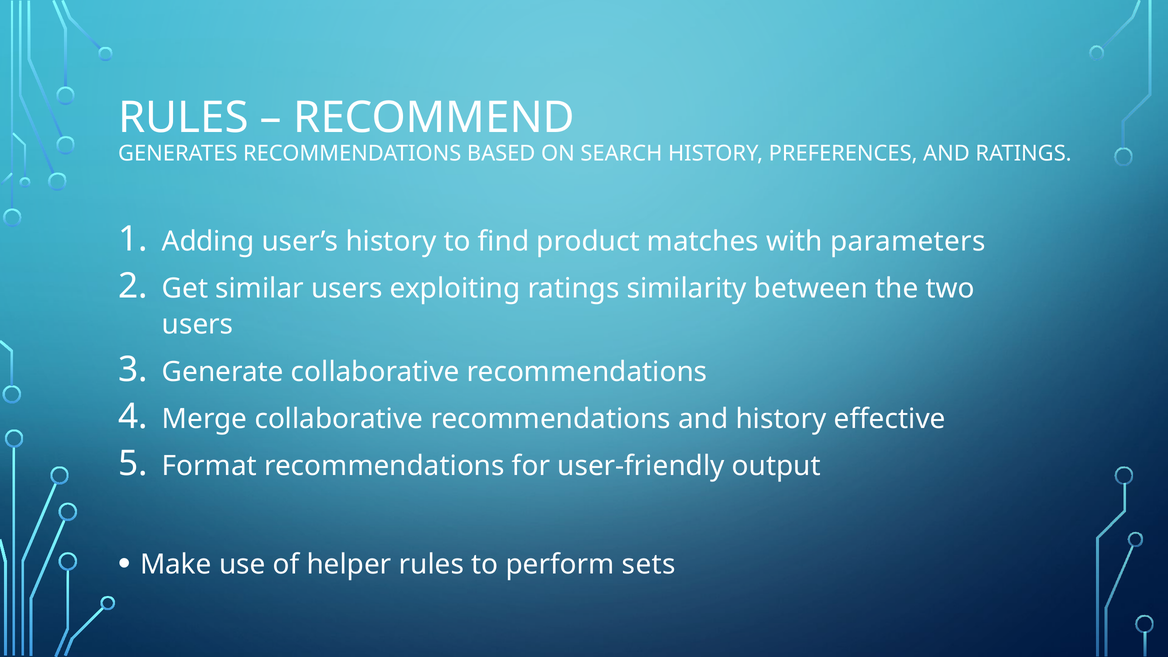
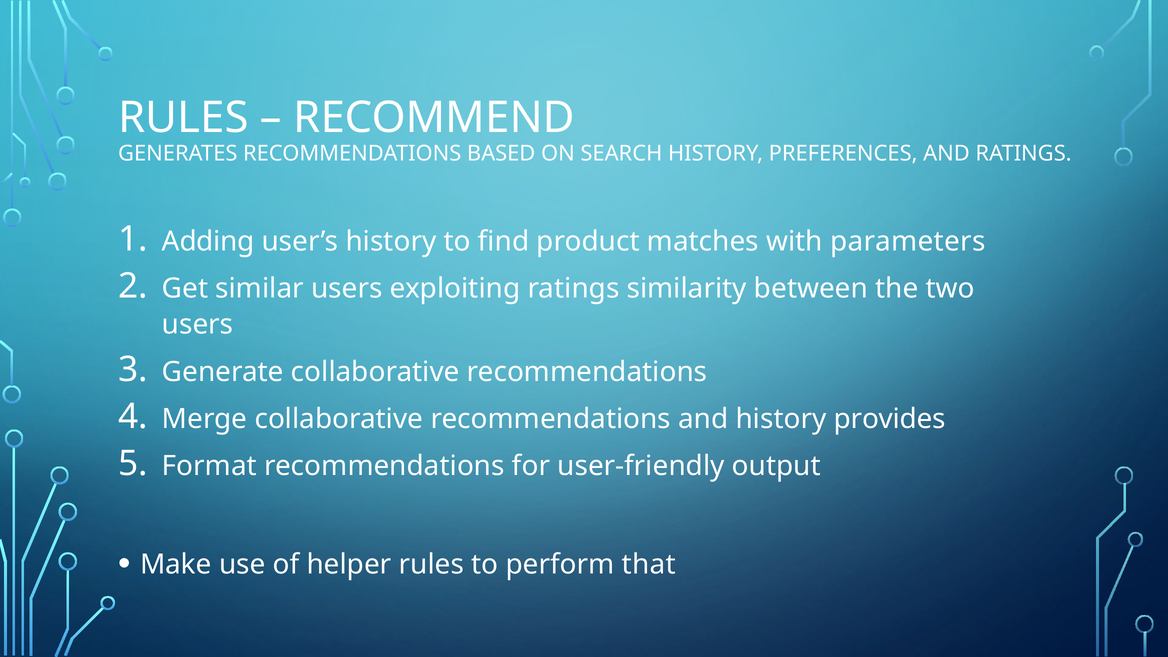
effective: effective -> provides (890, 419)
sets: sets -> that (649, 564)
